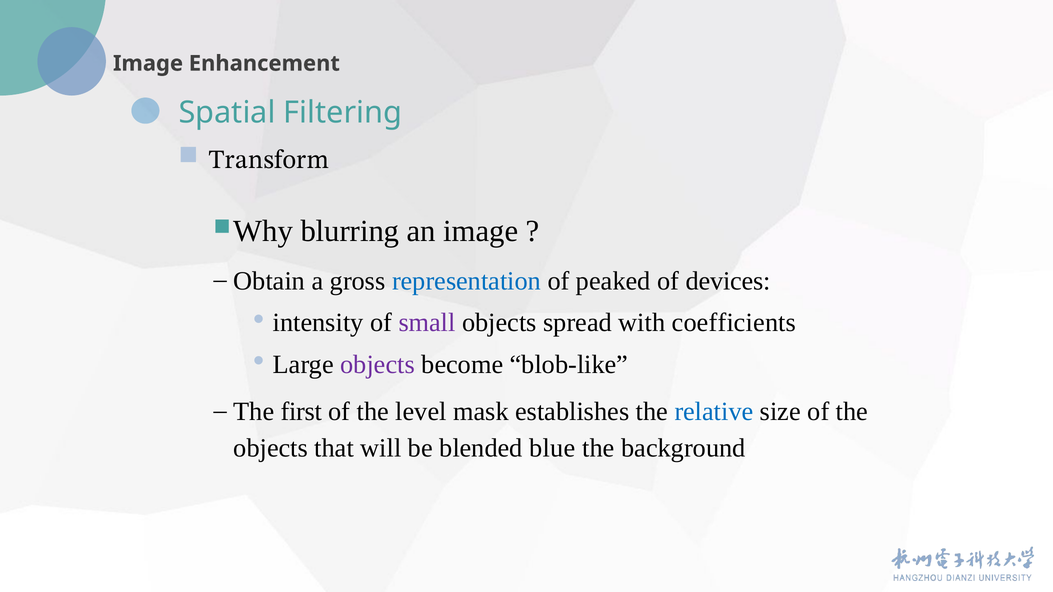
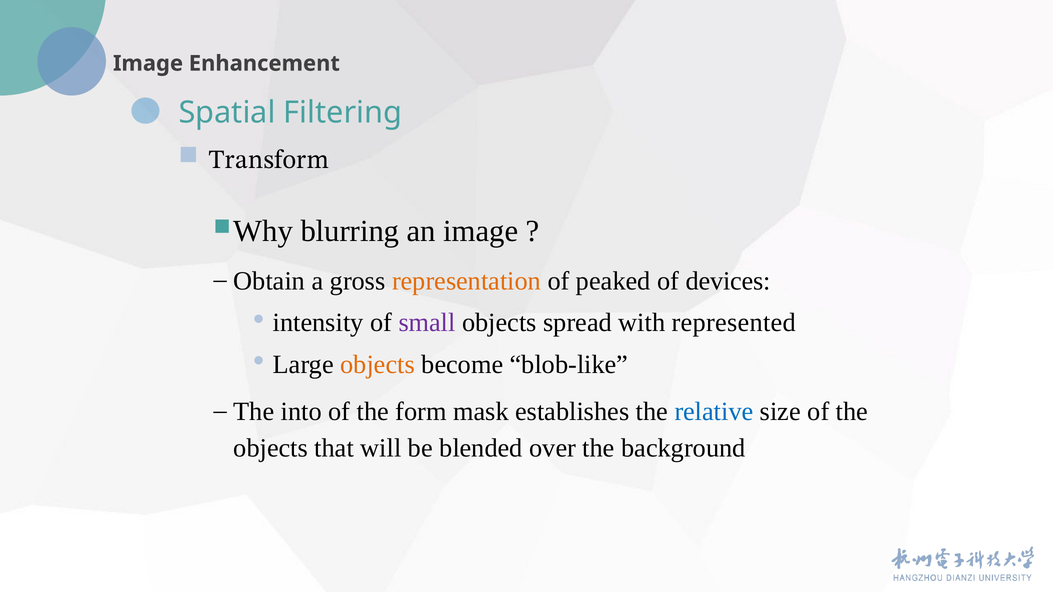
representation colour: blue -> orange (466, 281)
coefficients: coefficients -> represented (734, 323)
objects colour: purple -> orange (378, 365)
first: first -> into (301, 412)
level: level -> form (421, 412)
blue: blue -> over (553, 448)
